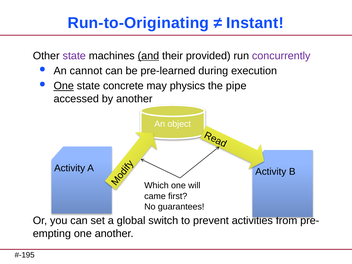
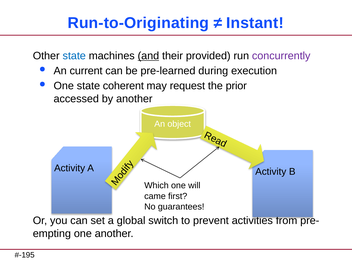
state colour: purple -> blue (74, 56)
cannot: cannot -> current (86, 71)
One underline: present -> none (64, 86)
concrete: concrete -> coherent (123, 86)
physics: physics -> request (187, 86)
pipe: pipe -> prior (236, 86)
